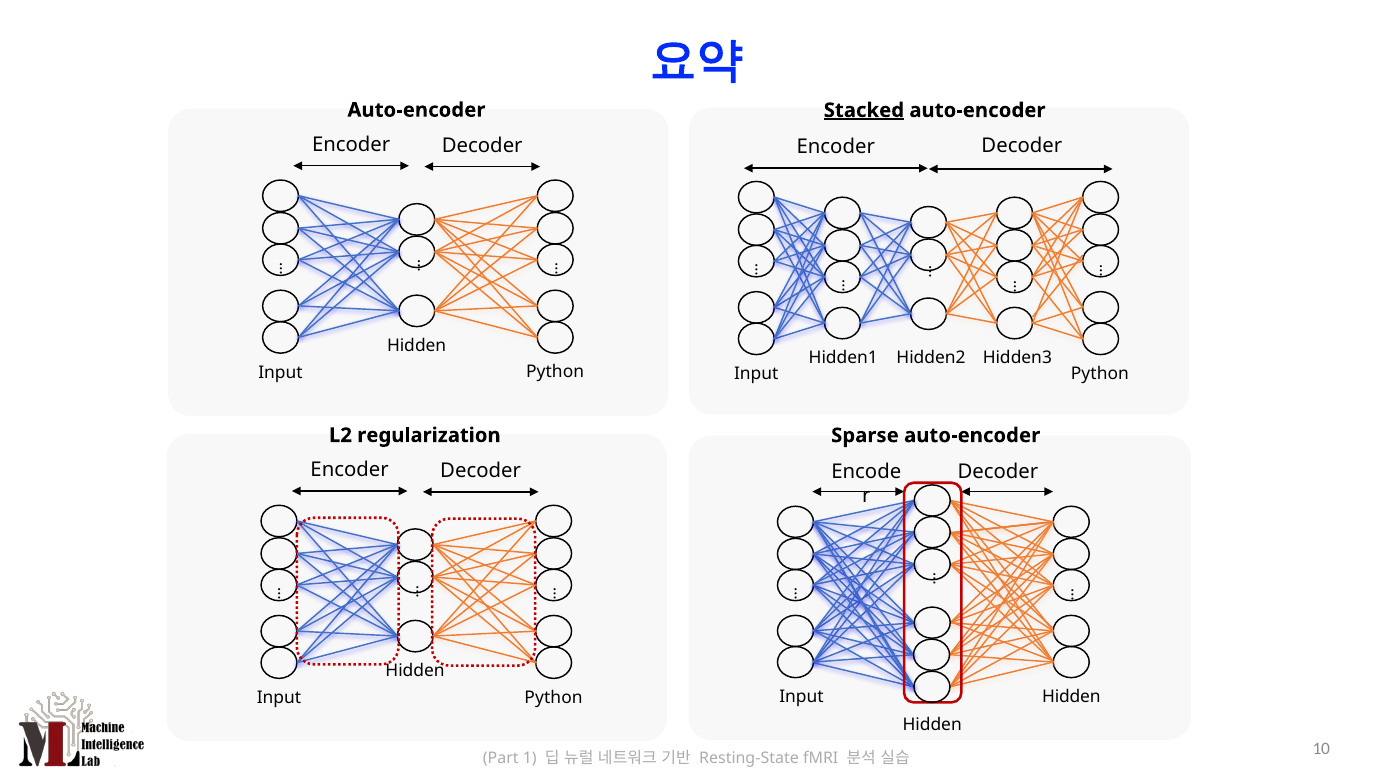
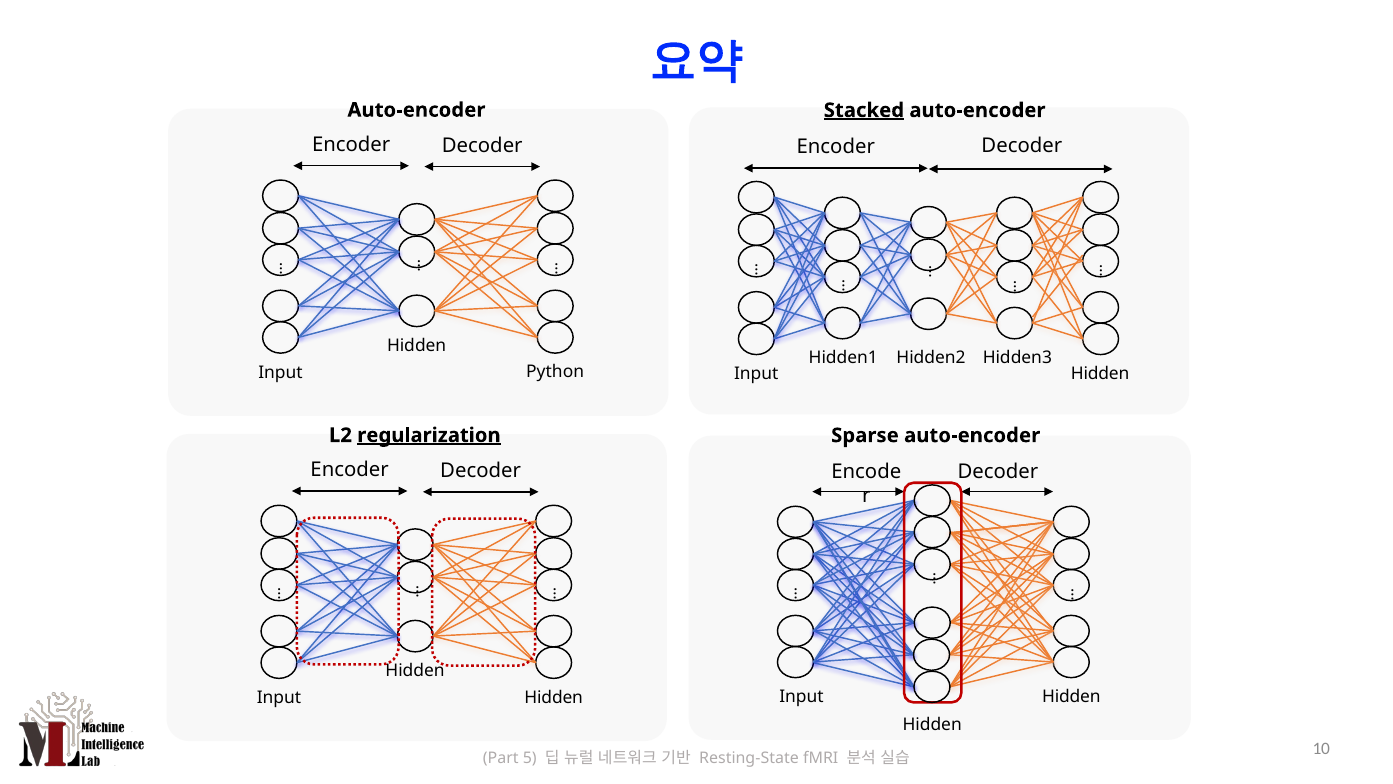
Python: Python -> Hidden (1100, 373)
regularization underline: none -> present (429, 435)
Python: Python -> Hidden (554, 697)
1: 1 -> 5 (530, 758)
